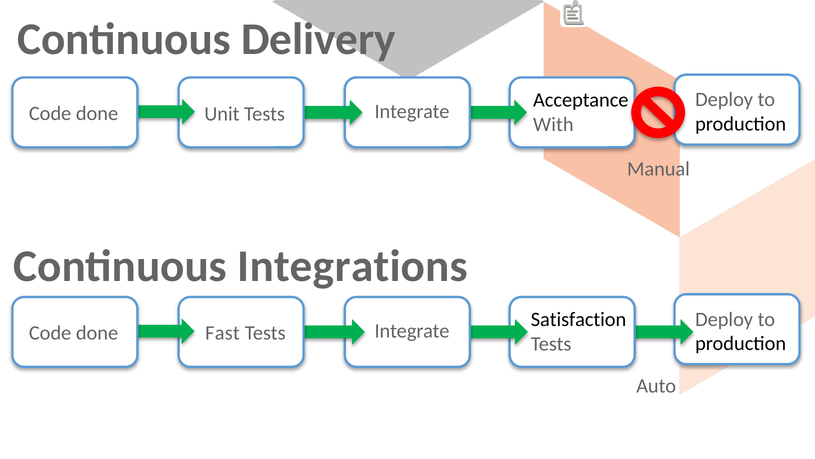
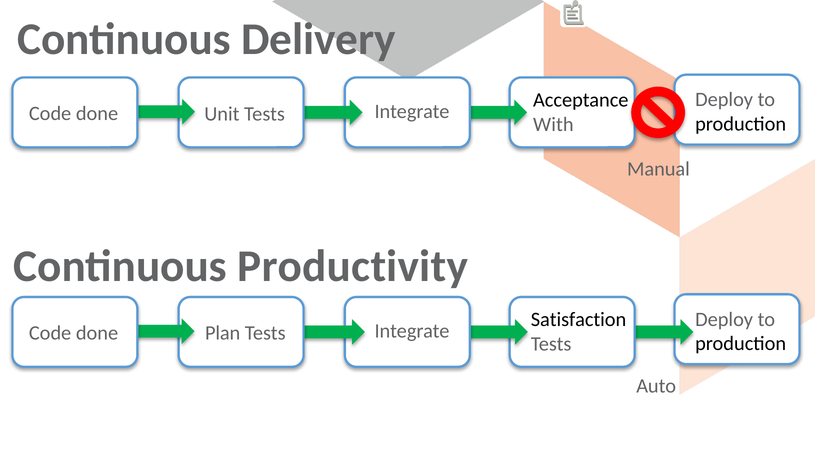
Integrations: Integrations -> Productivity (353, 266)
Fast: Fast -> Plan (223, 333)
